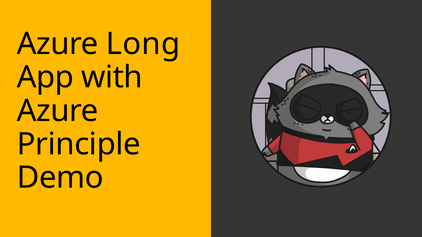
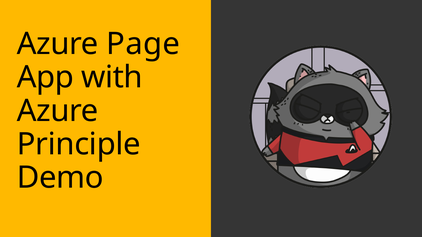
Long: Long -> Page (143, 44)
